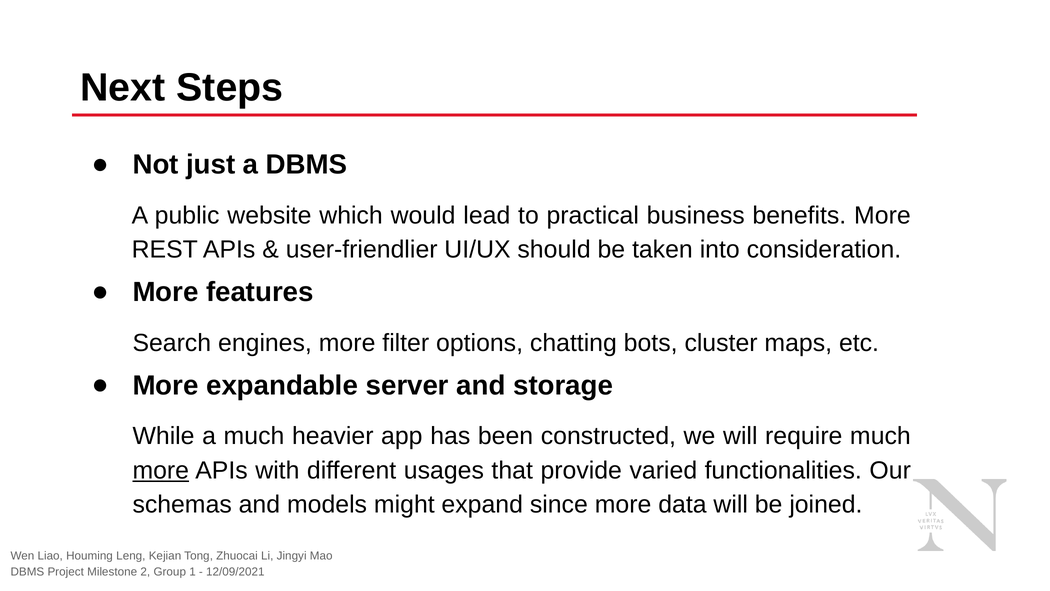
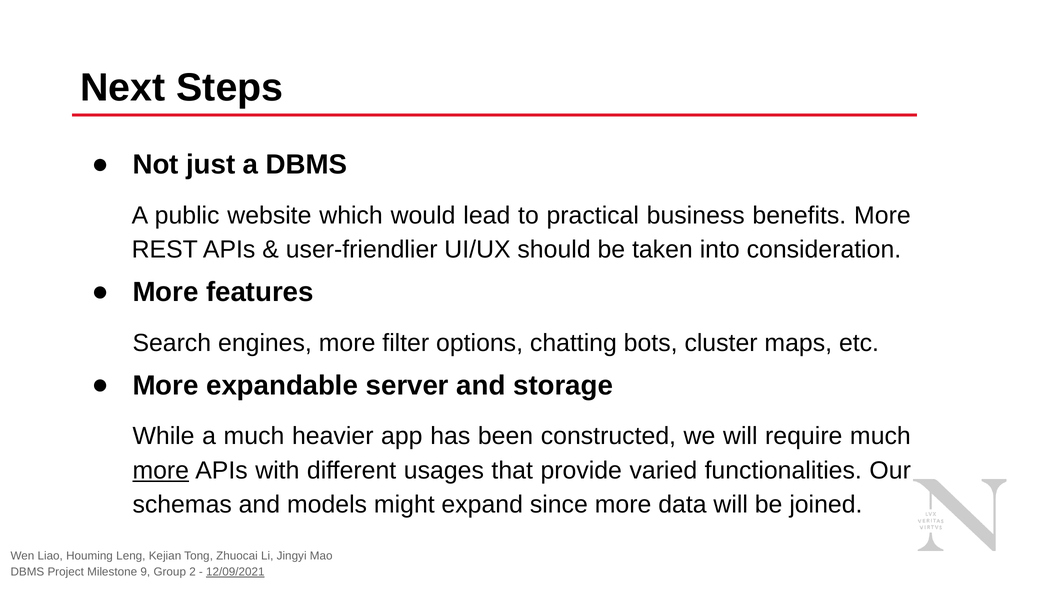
2: 2 -> 9 (145, 572)
1: 1 -> 2 (193, 572)
12/09/2021 underline: none -> present (235, 572)
